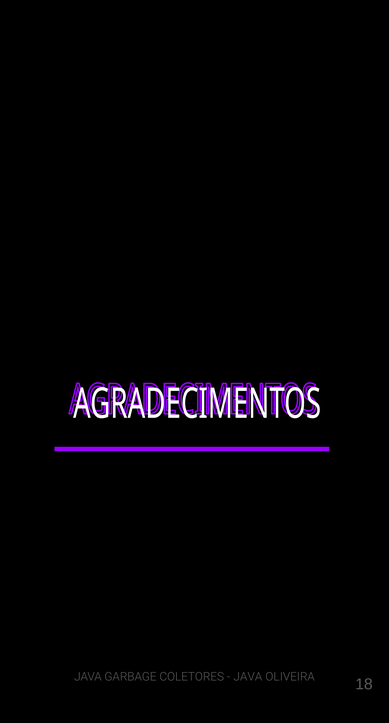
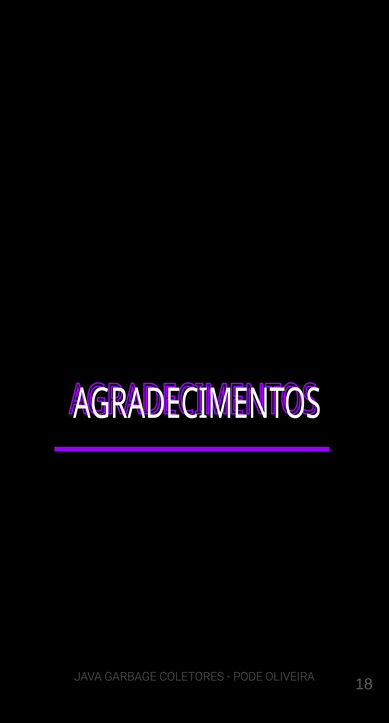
JAVA: JAVA -> PODE (248, 676)
